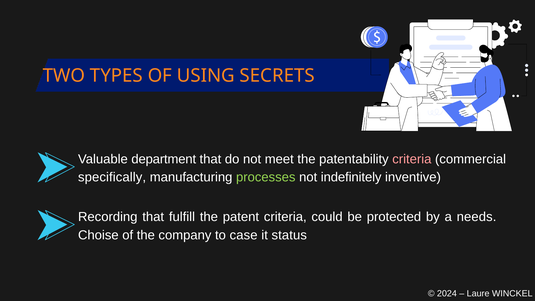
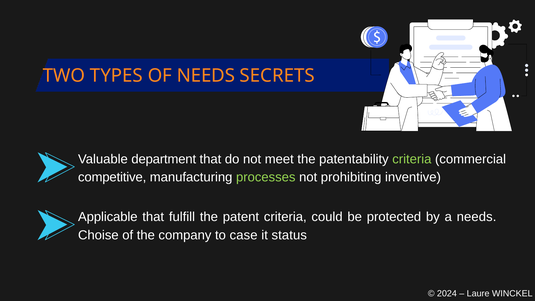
OF USING: USING -> NEEDS (206, 76)
criteria colour: pink -> light green (412, 159)
specifically: specifically -> competitive (112, 177)
indefinitely: indefinitely -> prohibiting (351, 177)
Recording: Recording -> Applicable (108, 217)
